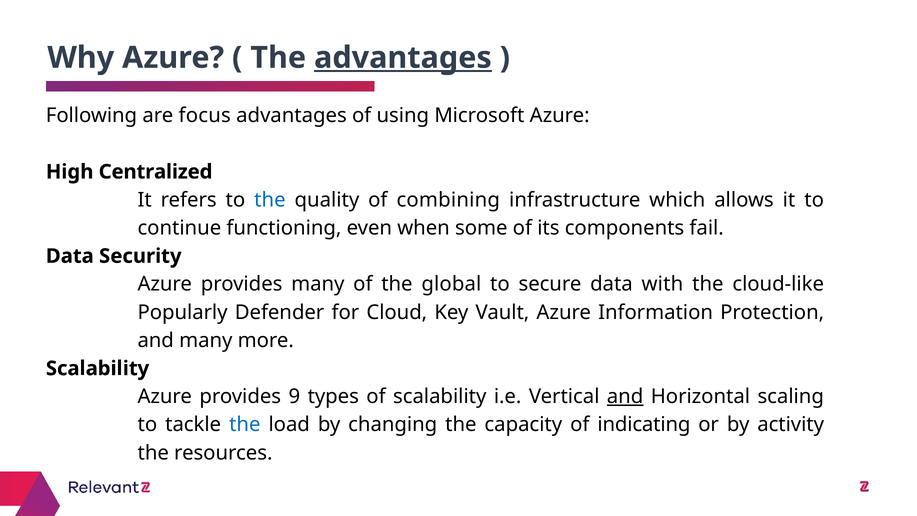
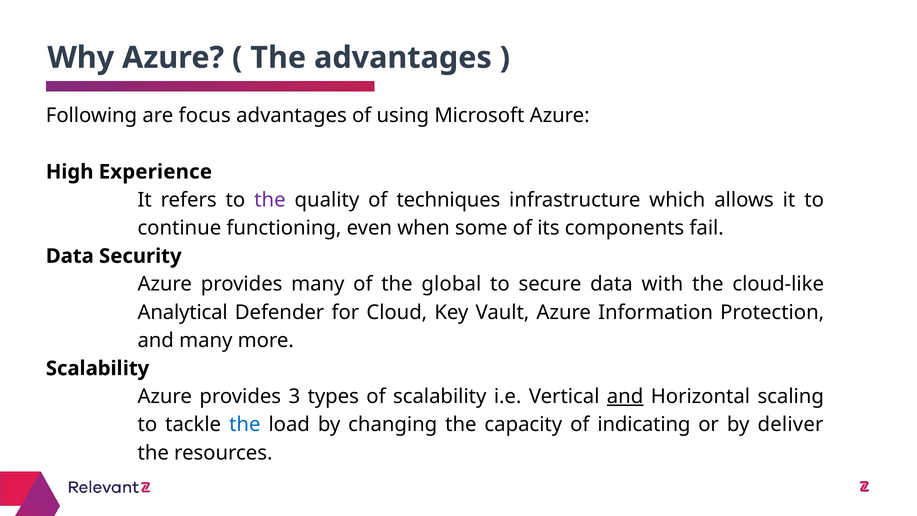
advantages underline: present -> none (403, 58)
Centralized: Centralized -> Experience (155, 172)
the colour: blue -> purple (270, 200)
combining: combining -> techniques (448, 200)
Popularly: Popularly -> Analytical (183, 312)
9: 9 -> 3 (294, 396)
activity: activity -> deliver (791, 425)
